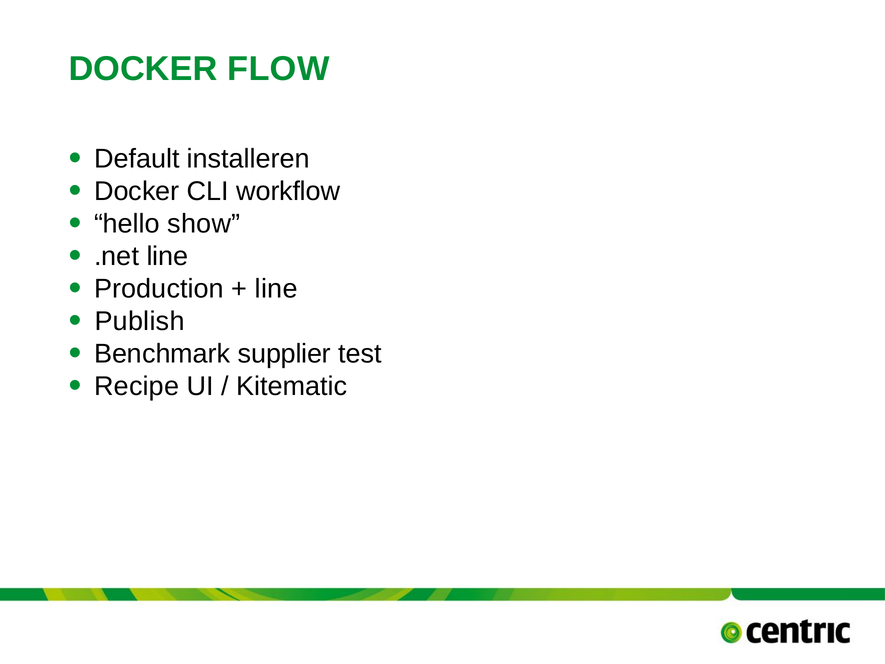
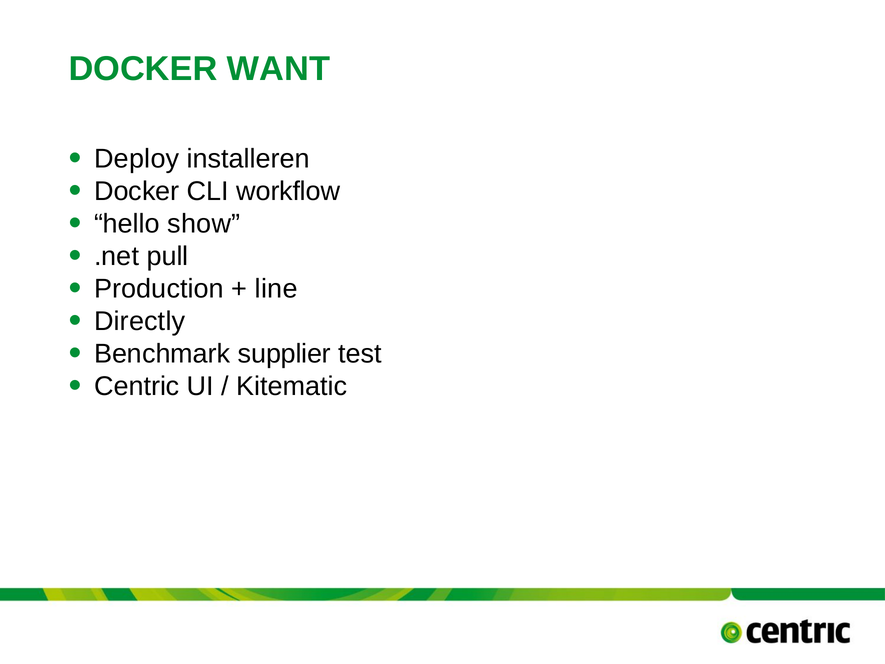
FLOW: FLOW -> WANT (279, 69)
Default: Default -> Deploy (137, 159)
.net line: line -> pull (168, 256)
Publish: Publish -> Directly (140, 321)
Recipe: Recipe -> Centric (137, 386)
